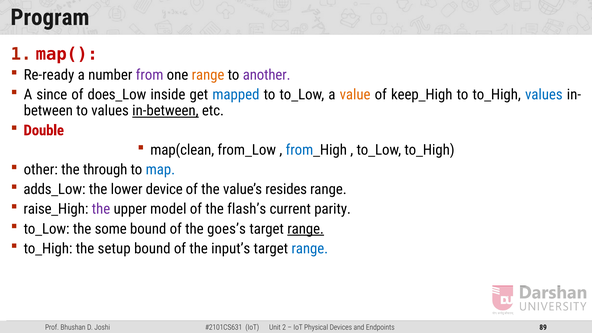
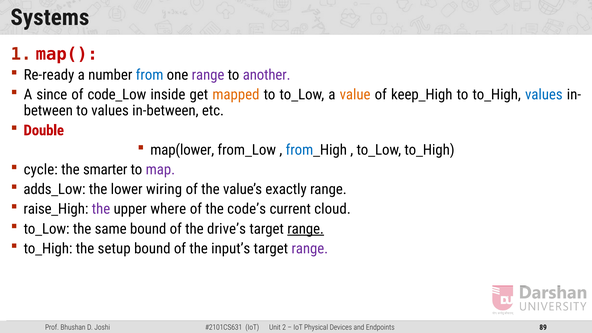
Program: Program -> Systems (50, 17)
from colour: purple -> blue (150, 75)
range colour: orange -> purple (208, 75)
does: does -> code (102, 95)
mapped colour: blue -> orange (236, 95)
in-between underline: present -> none (165, 111)
map(clean: map(clean -> map(lower (182, 150)
other: other -> cycle (41, 170)
through: through -> smarter (105, 170)
map colour: blue -> purple (160, 170)
device: device -> wiring (164, 189)
resides: resides -> exactly (286, 189)
model: model -> where (168, 209)
flash’s: flash’s -> code’s (247, 209)
parity: parity -> cloud (333, 209)
some: some -> same (111, 229)
goes’s: goes’s -> drive’s (226, 229)
range colour: blue -> purple (310, 248)
